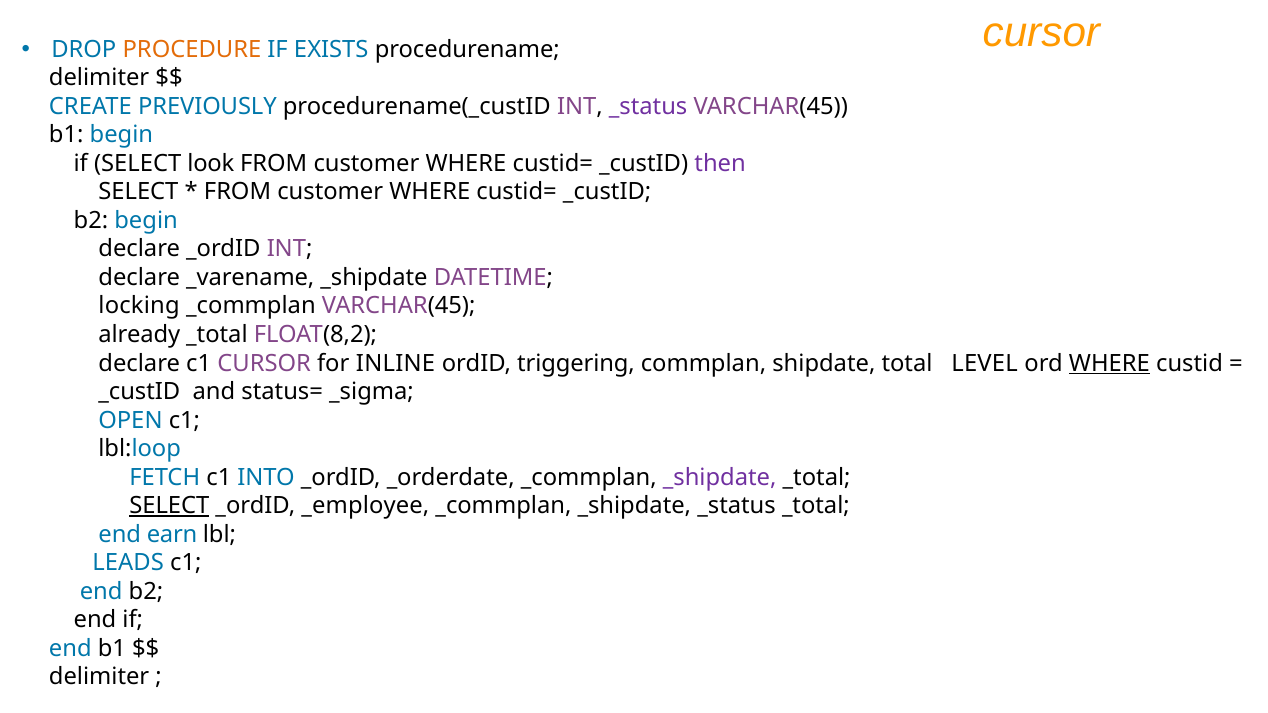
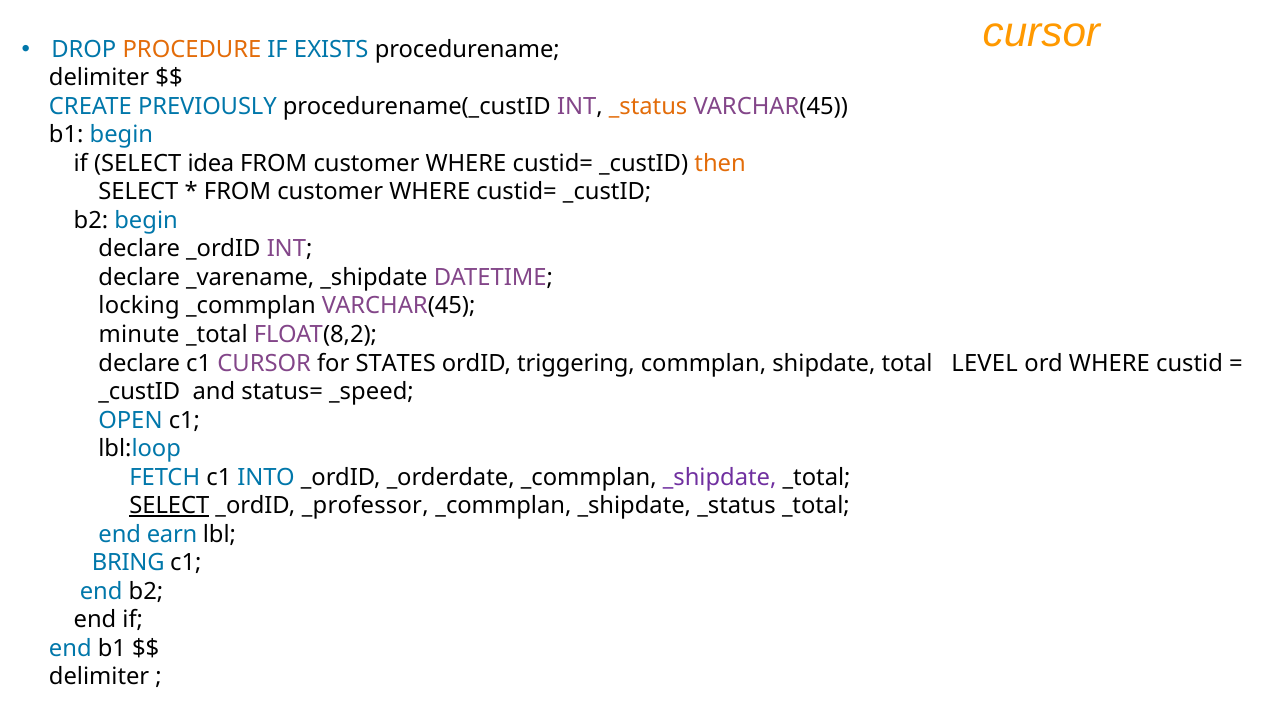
_status colour: purple -> orange (648, 107)
look: look -> idea (211, 164)
then colour: purple -> orange (720, 164)
already: already -> minute (139, 335)
INLINE: INLINE -> STATES (396, 363)
WHERE underline: present -> none (1109, 363)
_sigma: _sigma -> _speed (371, 392)
_employee: _employee -> _professor (365, 506)
LEADS: LEADS -> BRING (128, 563)
